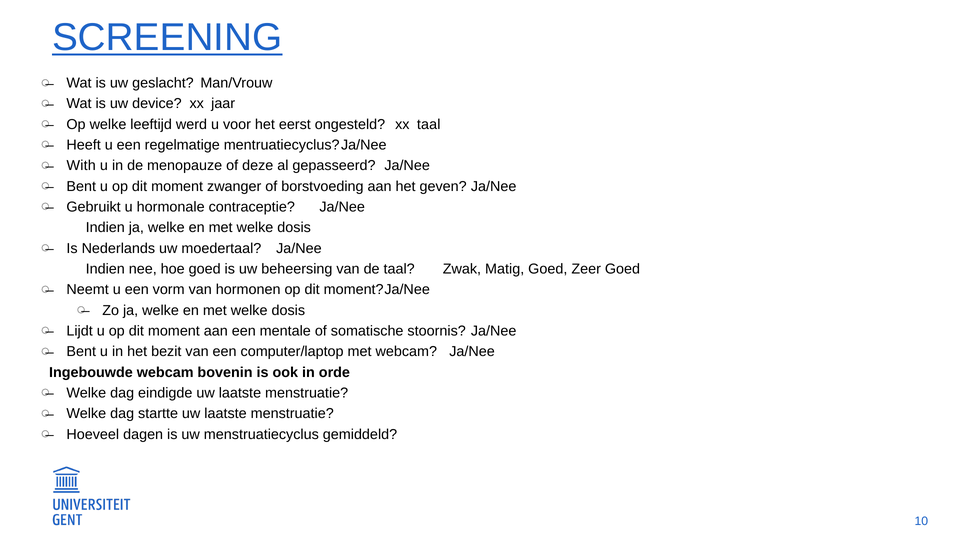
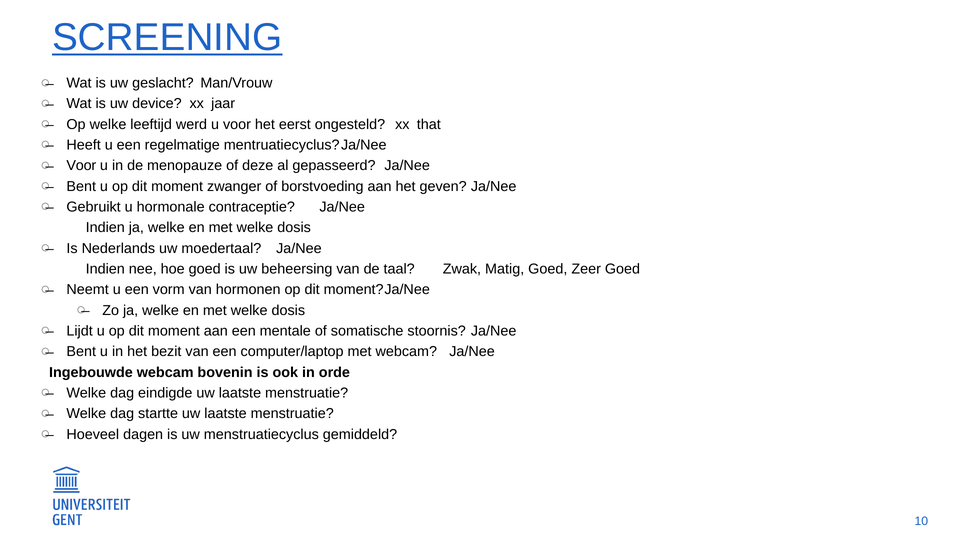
xx taal: taal -> that (429, 124)
With: With -> Voor (81, 166)
